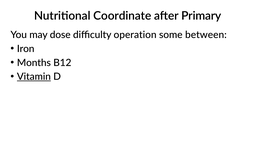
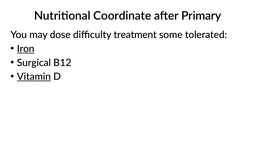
operation: operation -> treatment (135, 35)
between: between -> tolerated (206, 35)
Iron underline: none -> present (26, 49)
Months: Months -> Surgical (34, 63)
